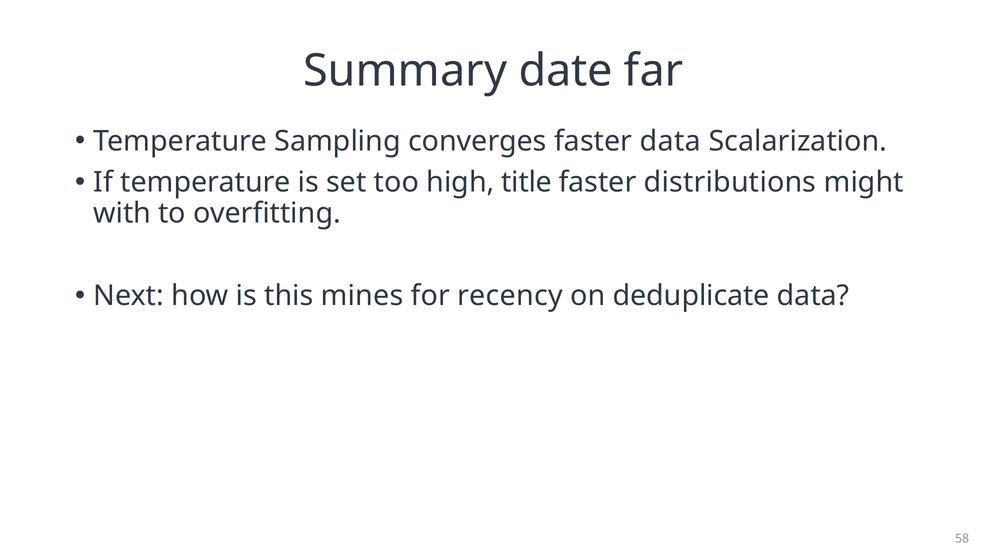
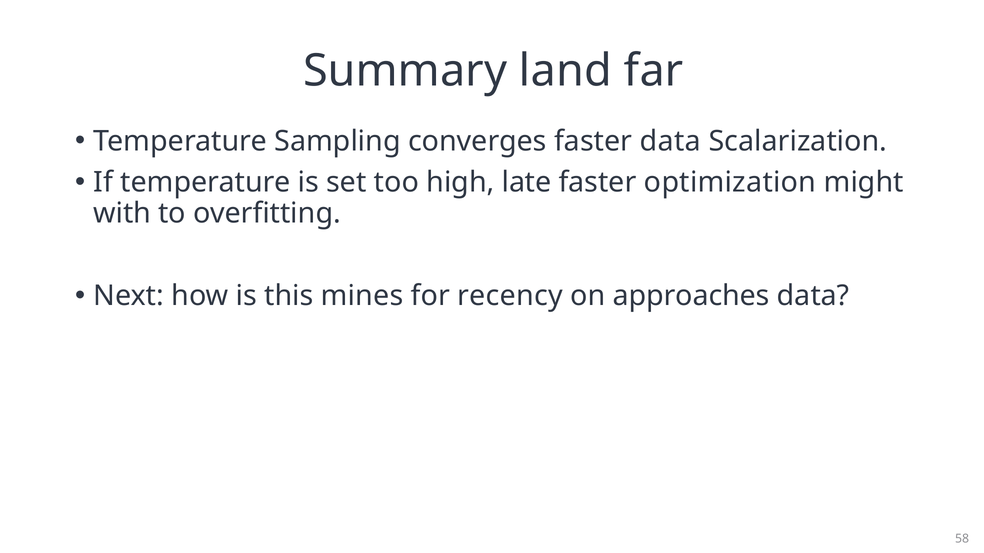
date: date -> land (565, 71)
title: title -> late (527, 183)
distributions: distributions -> optimization (730, 183)
deduplicate: deduplicate -> approaches (691, 296)
